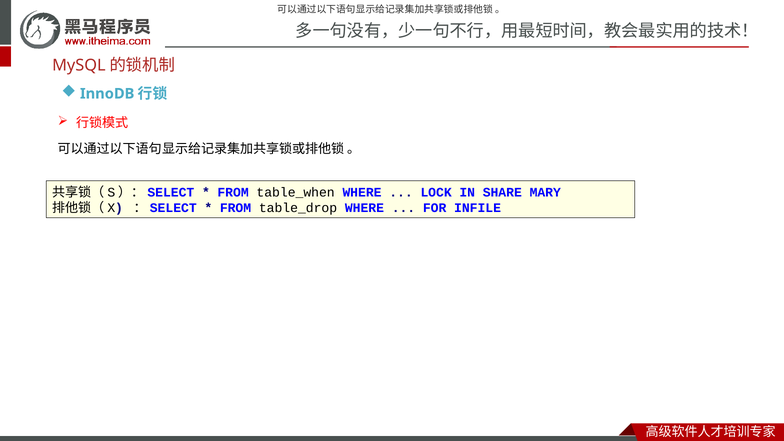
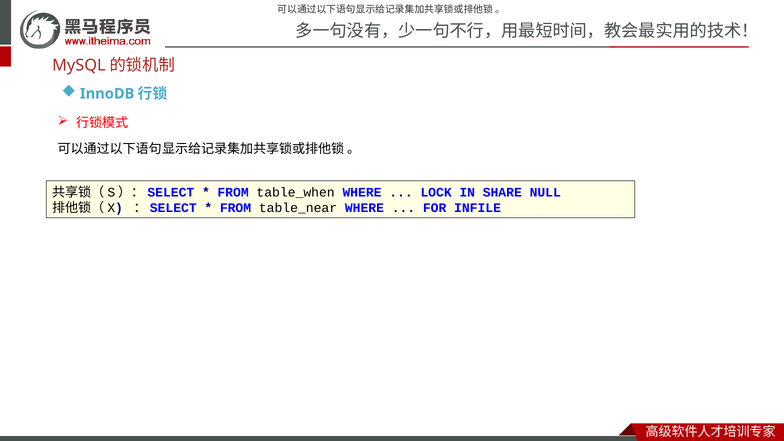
MARY: MARY -> NULL (545, 192)
table_drop: table_drop -> table_near (298, 208)
